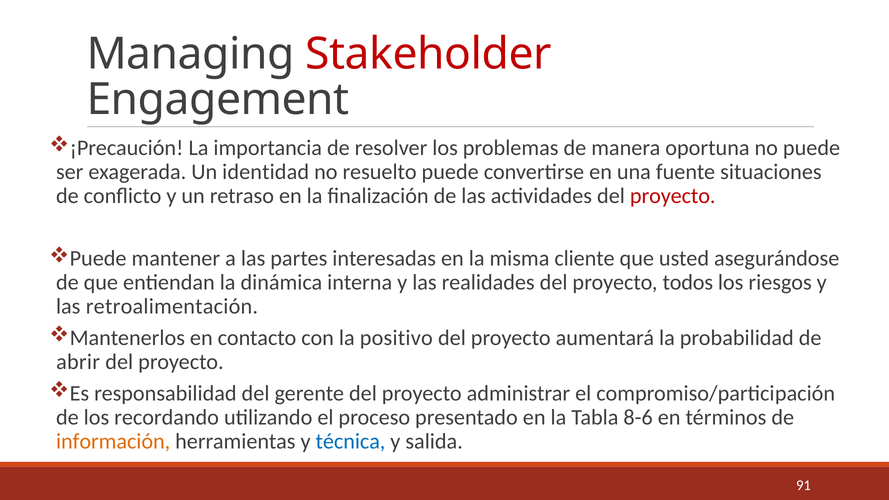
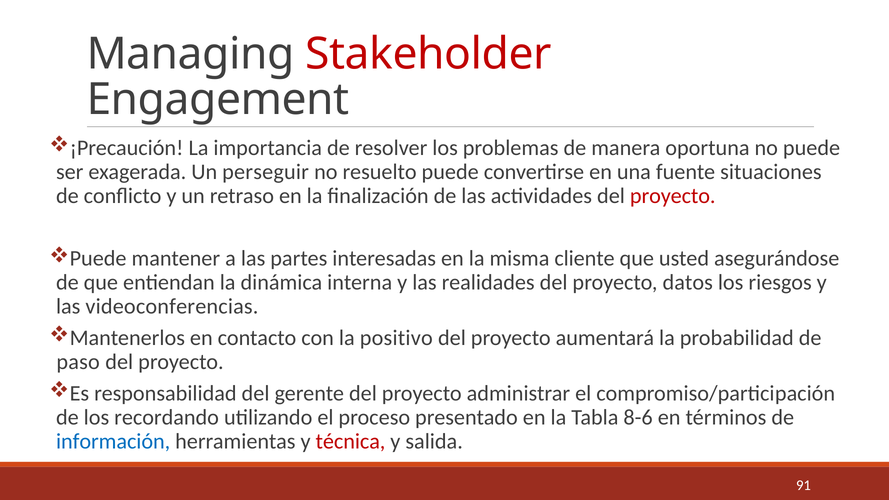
identidad: identidad -> perseguir (266, 172)
todos: todos -> datos (688, 283)
retroalimentación: retroalimentación -> videoconferencias (172, 307)
abrir: abrir -> paso (78, 362)
información colour: orange -> blue (113, 441)
técnica colour: blue -> red (350, 441)
